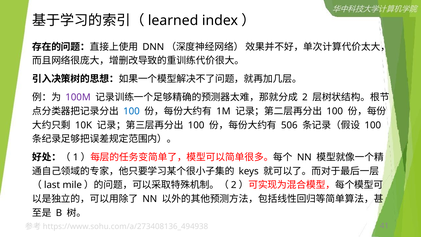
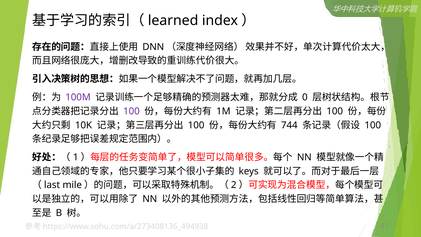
2: 2 -> 0 (305, 97)
100 colour: blue -> purple (131, 111)
506: 506 -> 744 (289, 125)
